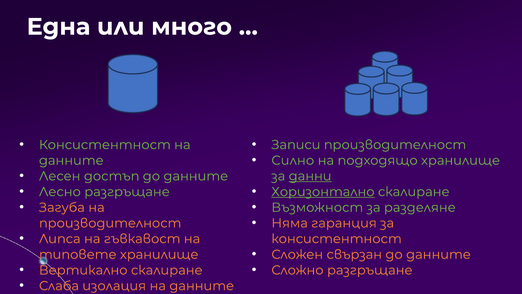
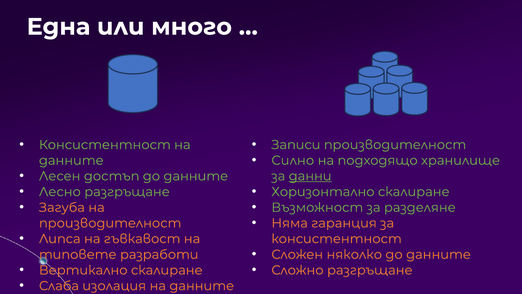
Хоризонтално underline: present -> none (323, 192)
свързан: свързан -> няколко (354, 254)
типовете хранилище: хранилище -> разработи (159, 254)
